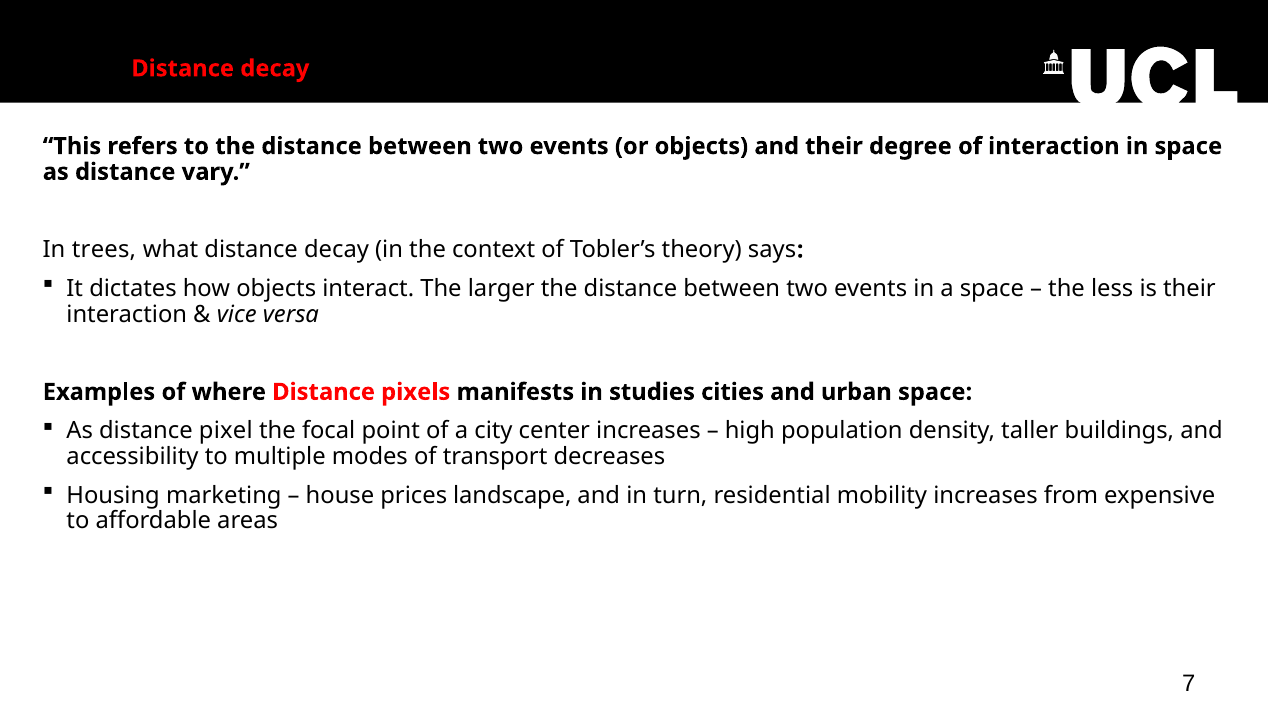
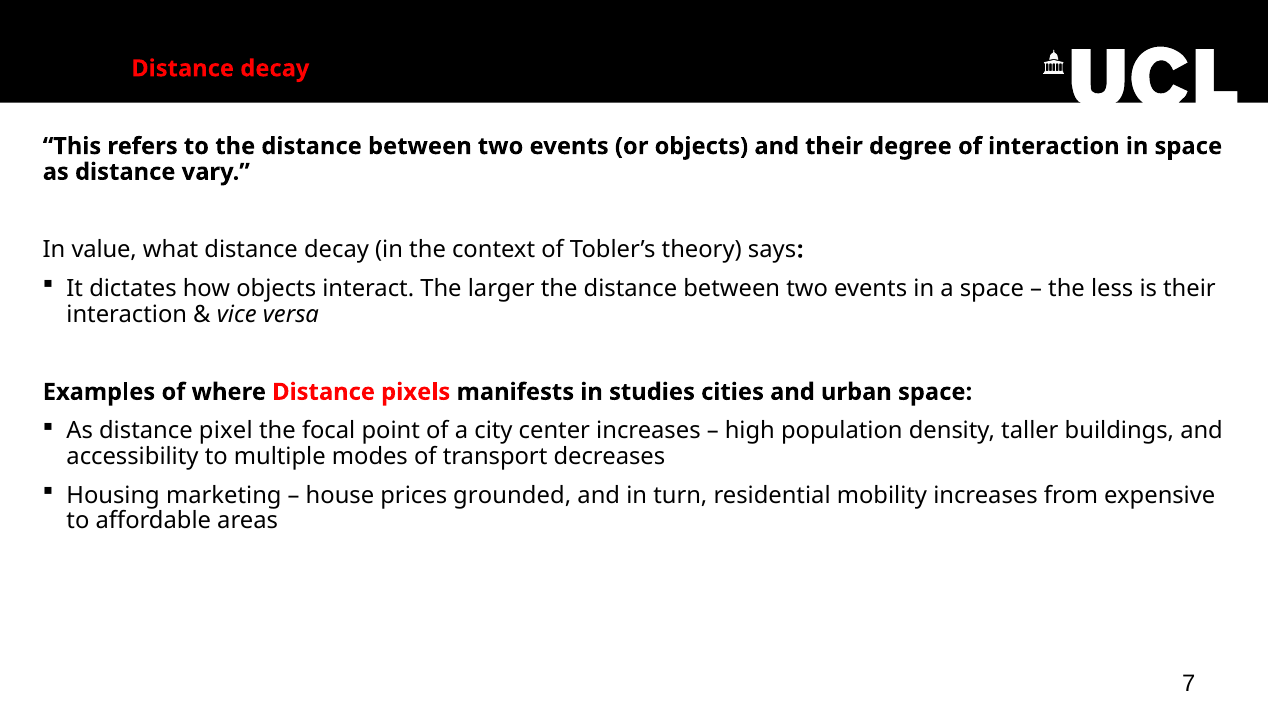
trees: trees -> value (104, 250)
landscape: landscape -> grounded (512, 496)
